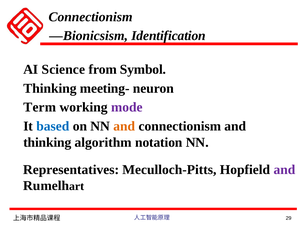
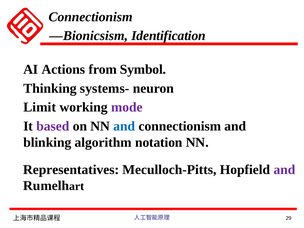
Science: Science -> Actions (63, 69)
meeting-: meeting- -> systems- (105, 88)
Term: Term -> Limit (40, 107)
based colour: blue -> purple (53, 126)
and colour: orange -> blue (124, 126)
thinking: thinking -> blinking (47, 142)
